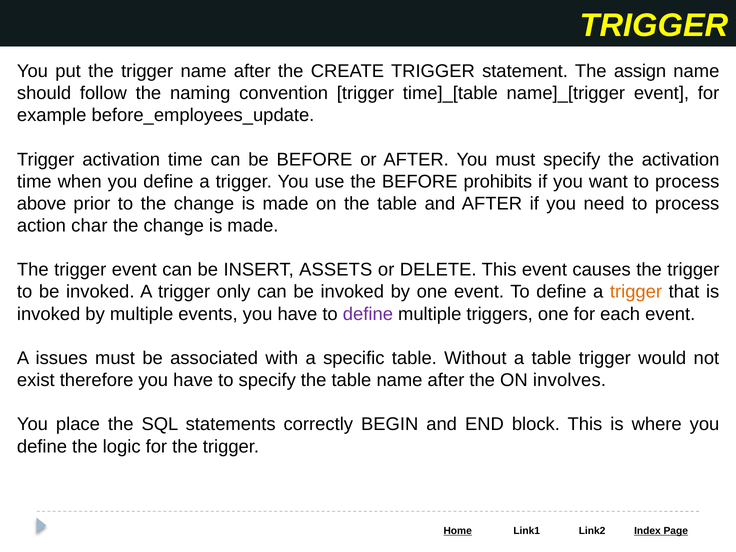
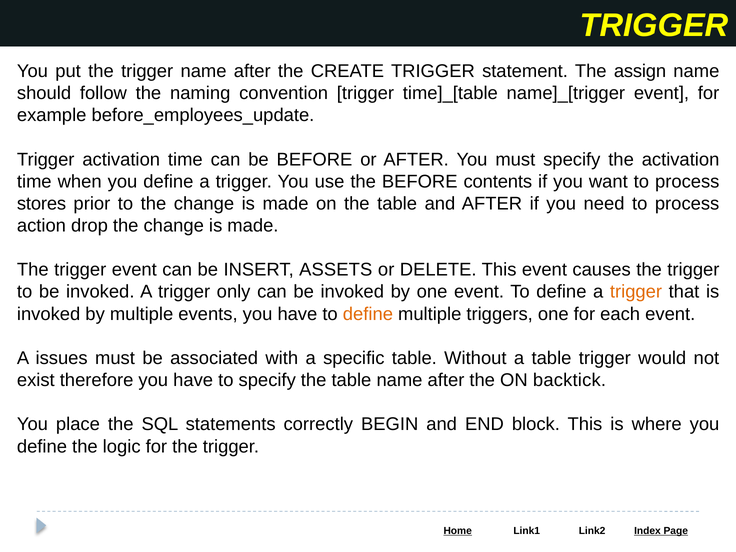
prohibits: prohibits -> contents (498, 182)
above: above -> stores (42, 204)
char: char -> drop (89, 226)
define colour: purple -> orange (368, 314)
involves: involves -> backtick (569, 380)
